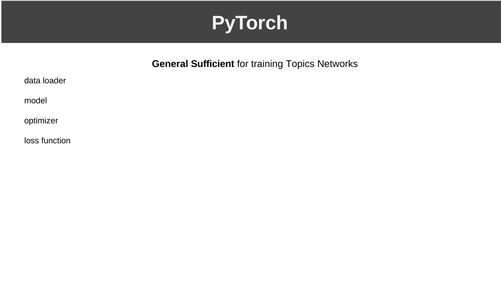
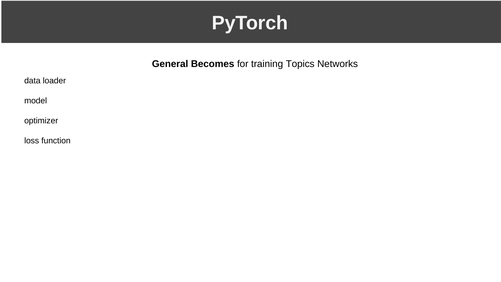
Sufficient: Sufficient -> Becomes (213, 64)
